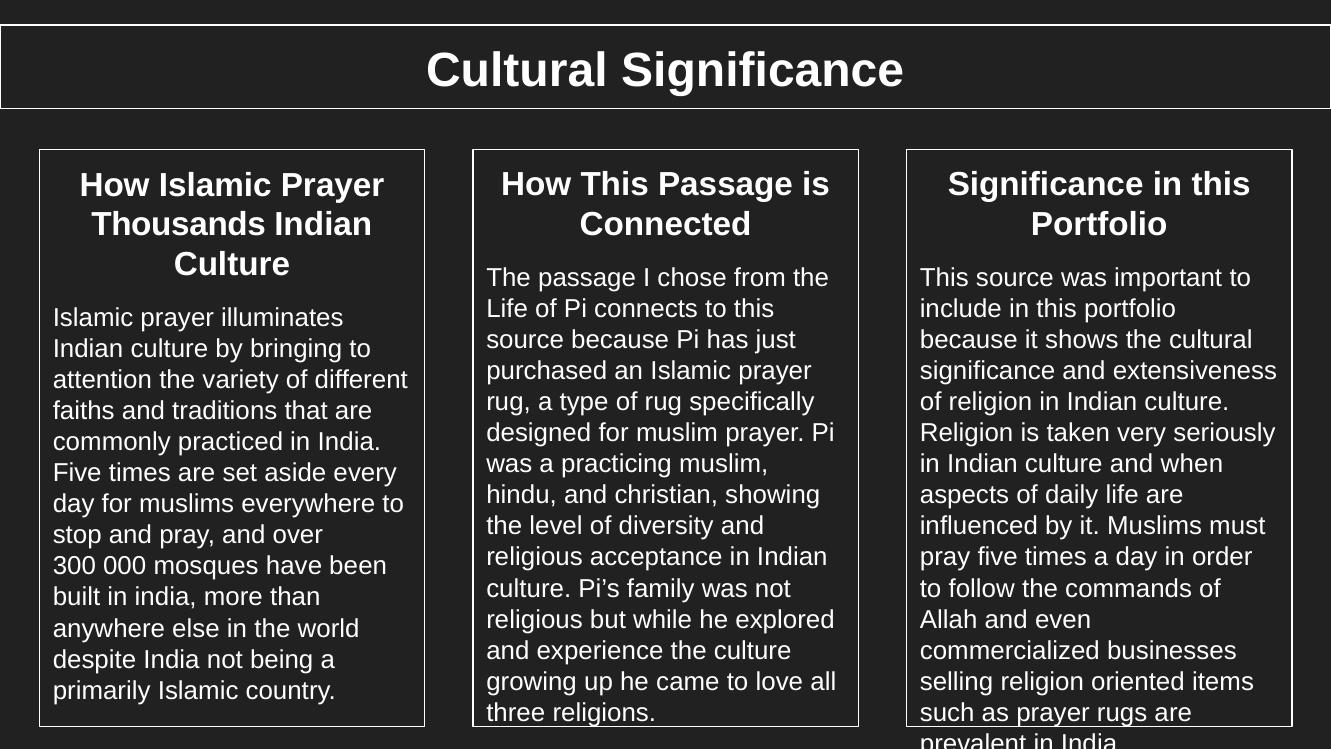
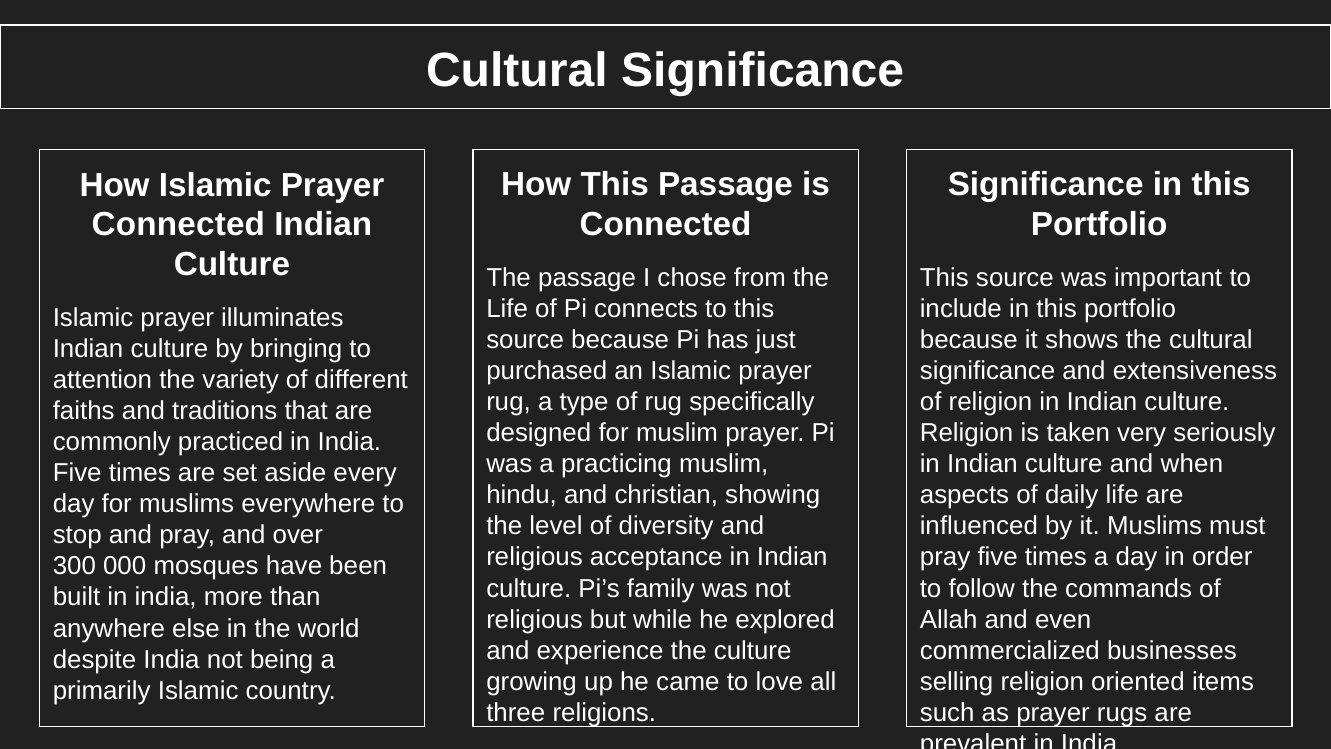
Thousands: Thousands -> Connected (178, 225)
